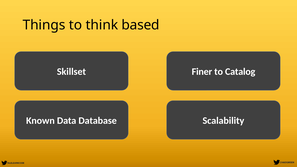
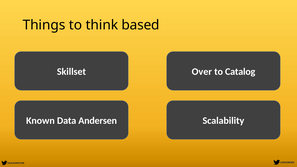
Finer: Finer -> Over (202, 72)
Database: Database -> Andersen (98, 121)
